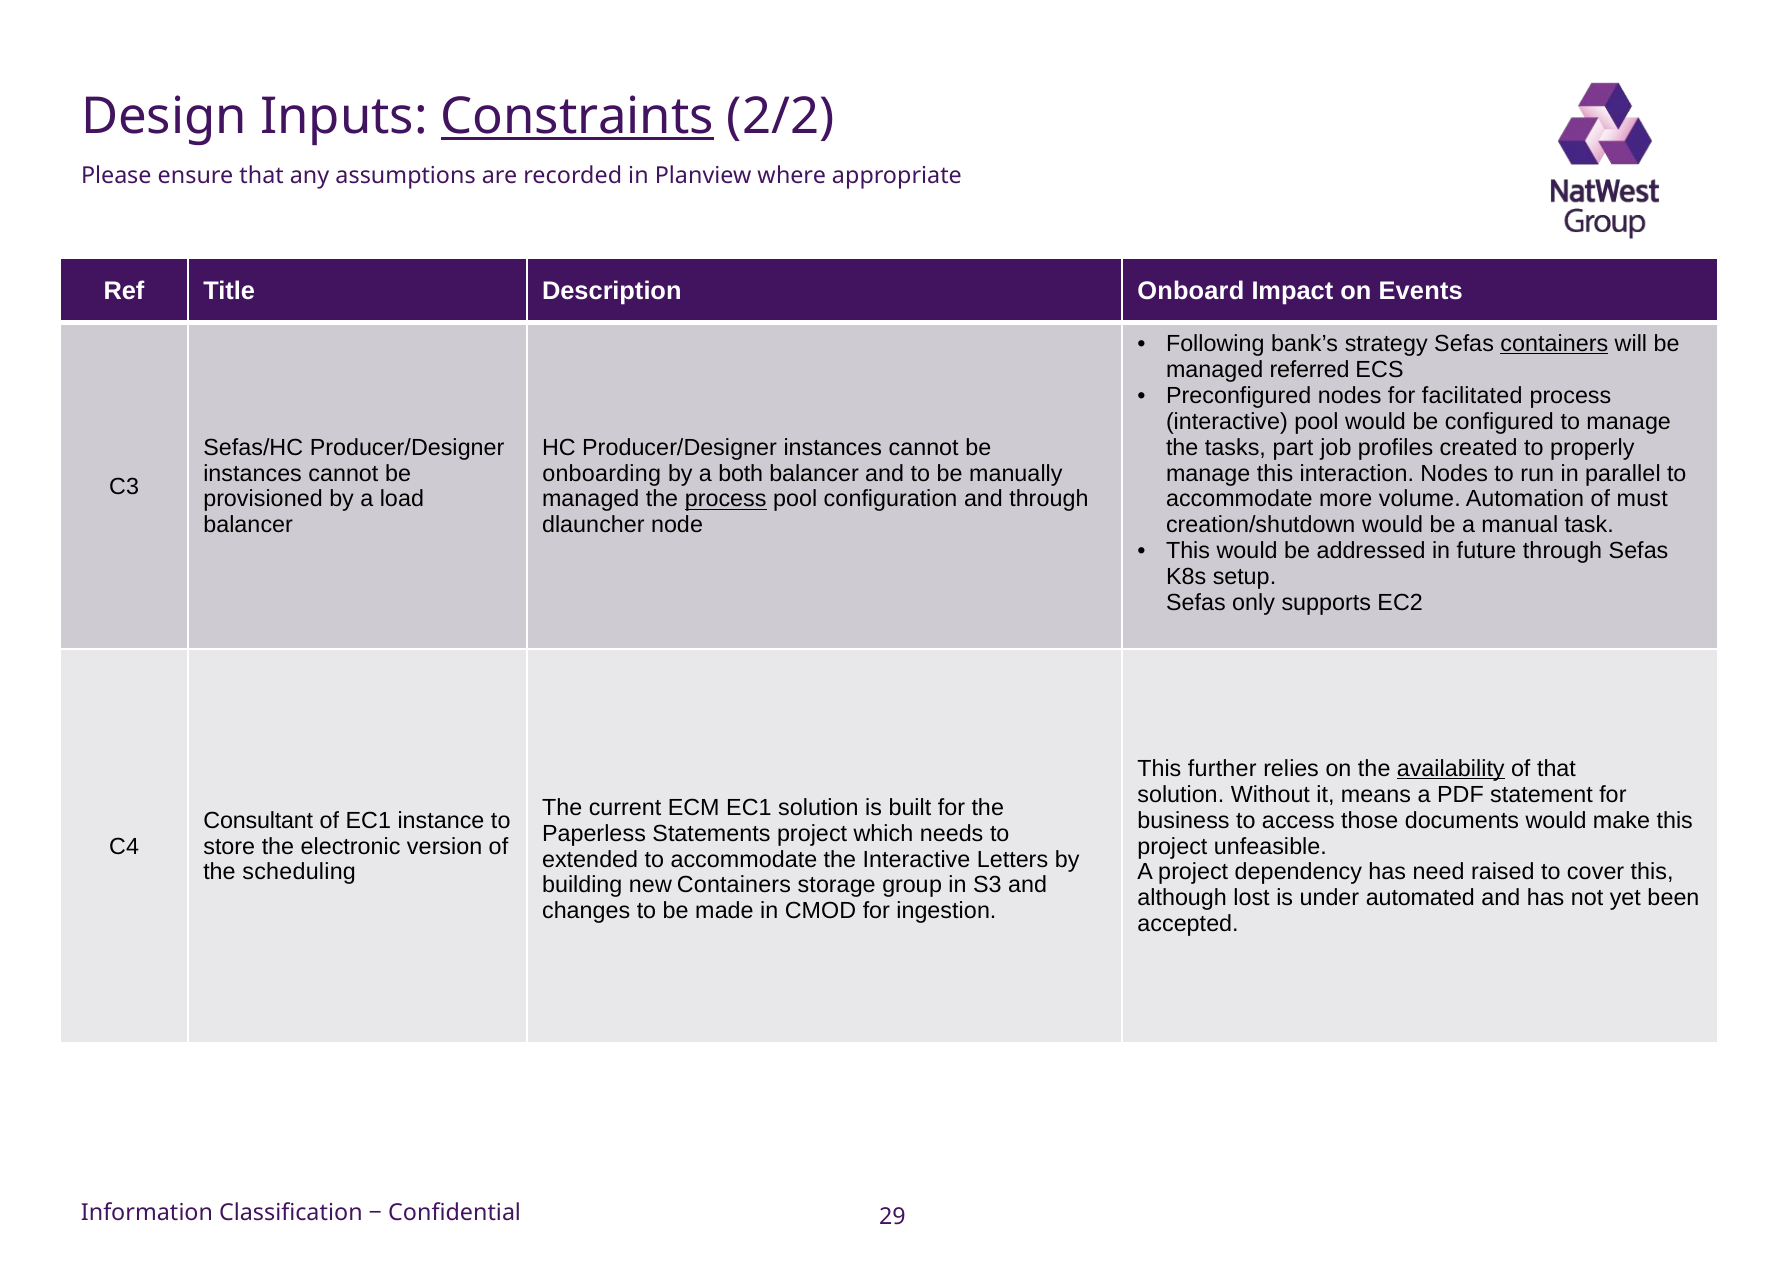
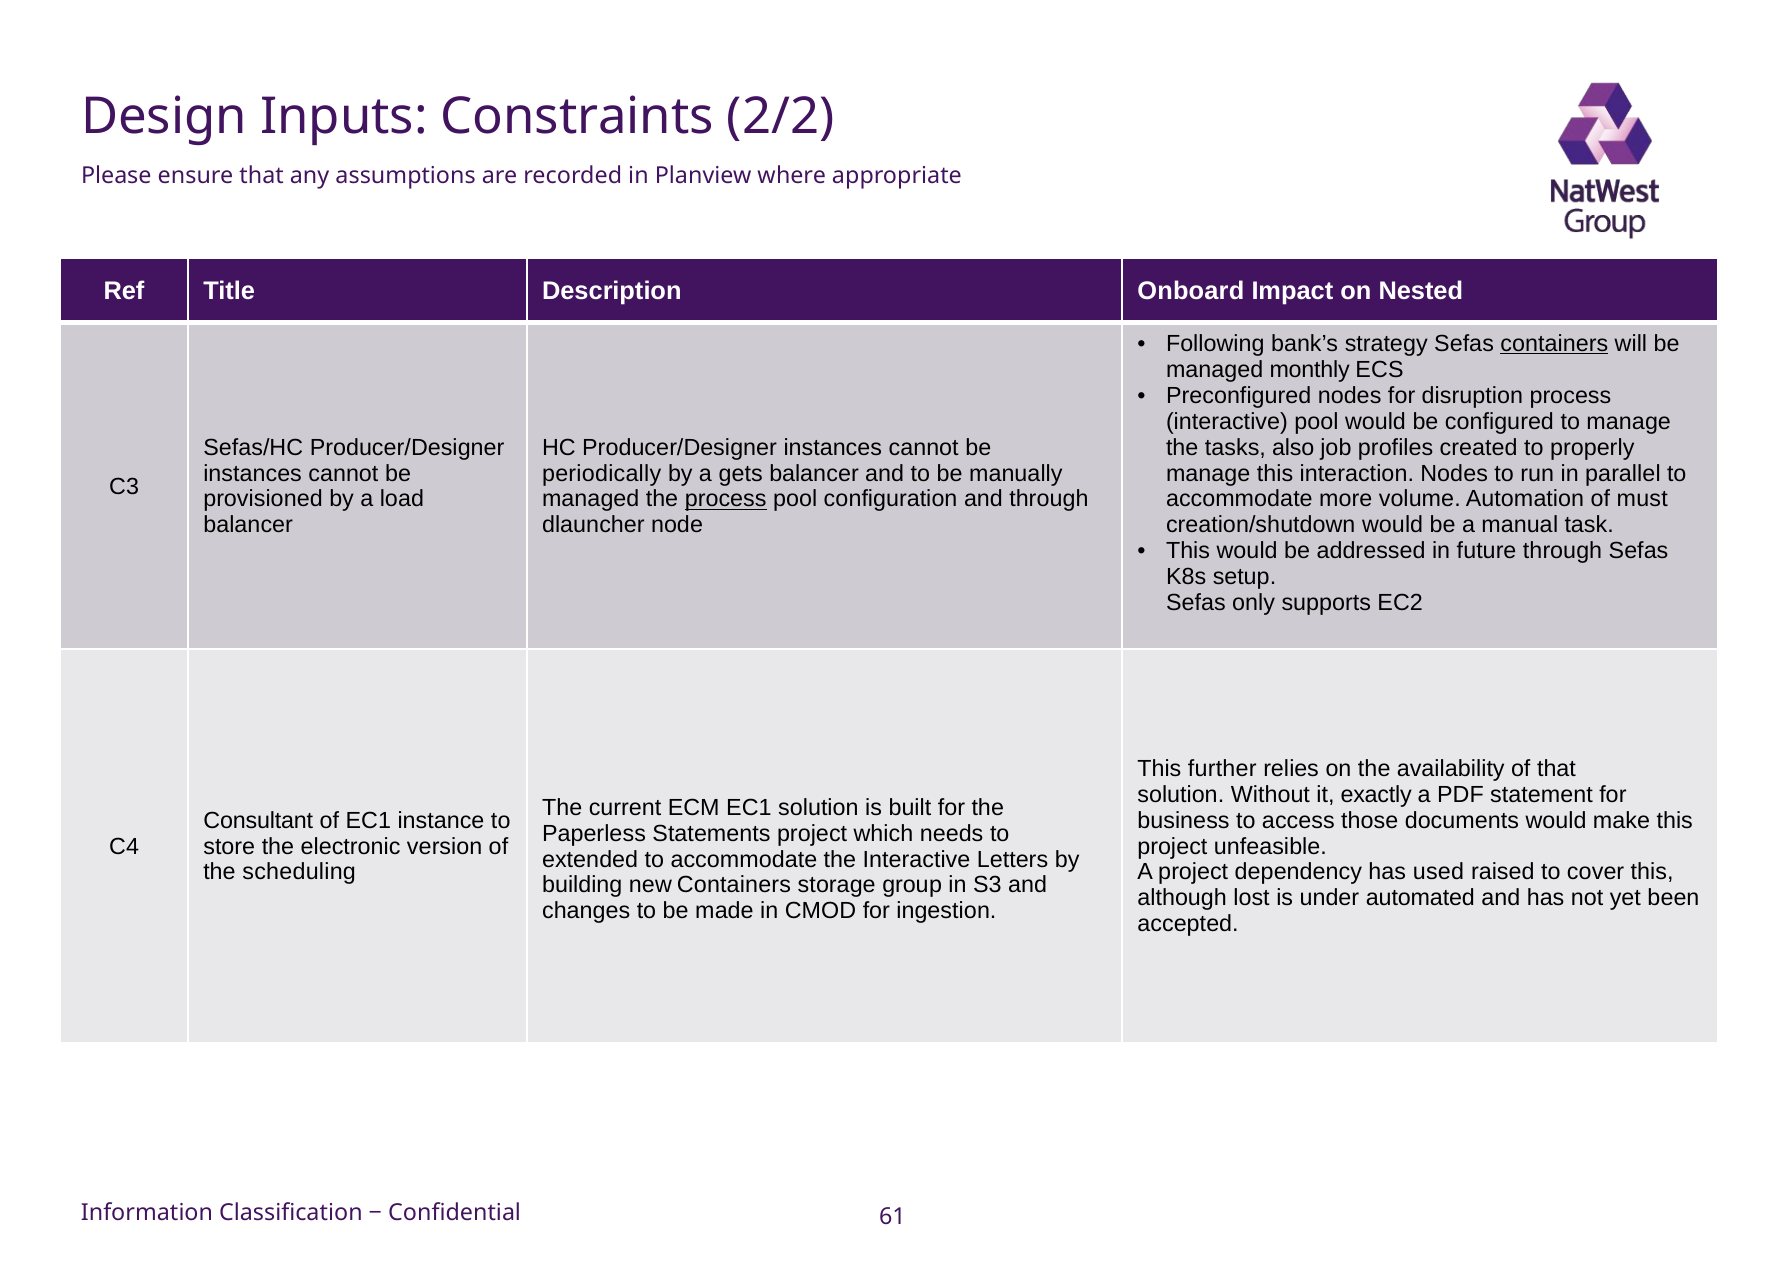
Constraints underline: present -> none (577, 117)
Events: Events -> Nested (1421, 291)
referred: referred -> monthly (1310, 369)
facilitated: facilitated -> disruption (1472, 395)
part: part -> also (1293, 447)
onboarding: onboarding -> periodically (602, 473)
both: both -> gets (741, 473)
availability underline: present -> none (1451, 768)
means: means -> exactly (1376, 794)
need: need -> used (1438, 872)
29: 29 -> 61 (892, 1216)
